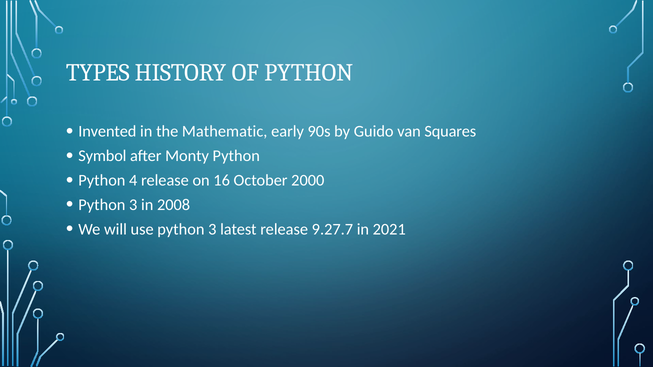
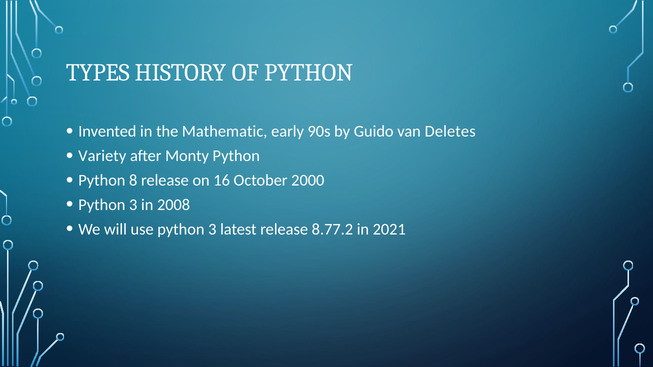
Squares: Squares -> Deletes (450, 132)
Symbol: Symbol -> Variety (102, 156)
4: 4 -> 8 (133, 181)
9.27.7: 9.27.7 -> 8.77.2 (332, 229)
